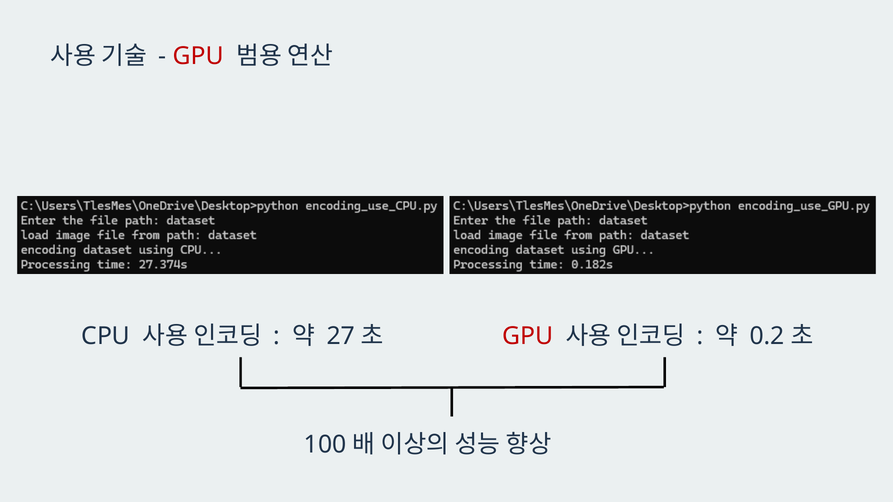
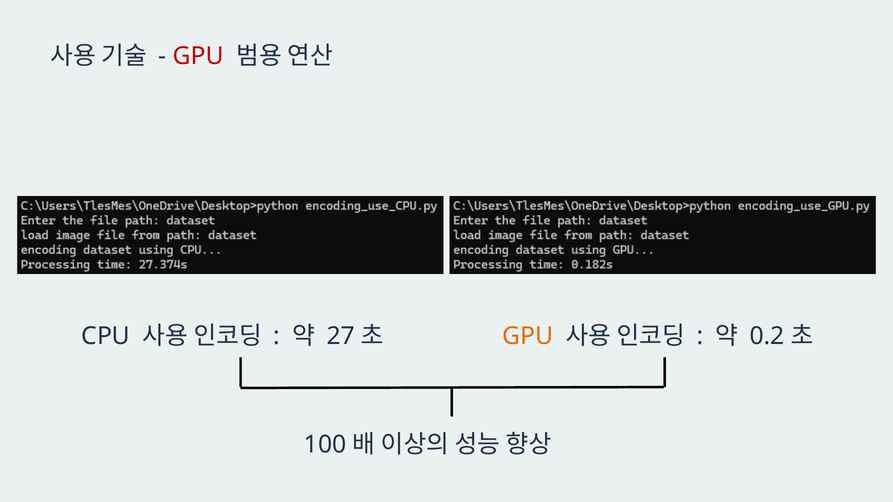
GPU colour: red -> orange (528, 336)
